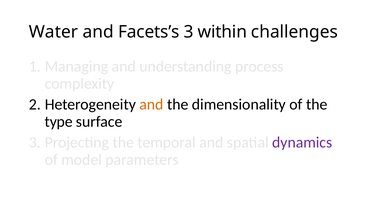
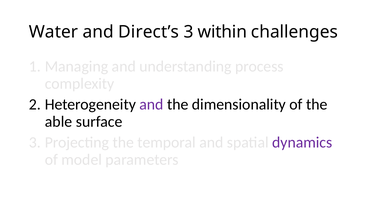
Facets’s: Facets’s -> Direct’s (149, 32)
and colour: orange -> purple (151, 104)
type: type -> able (59, 121)
